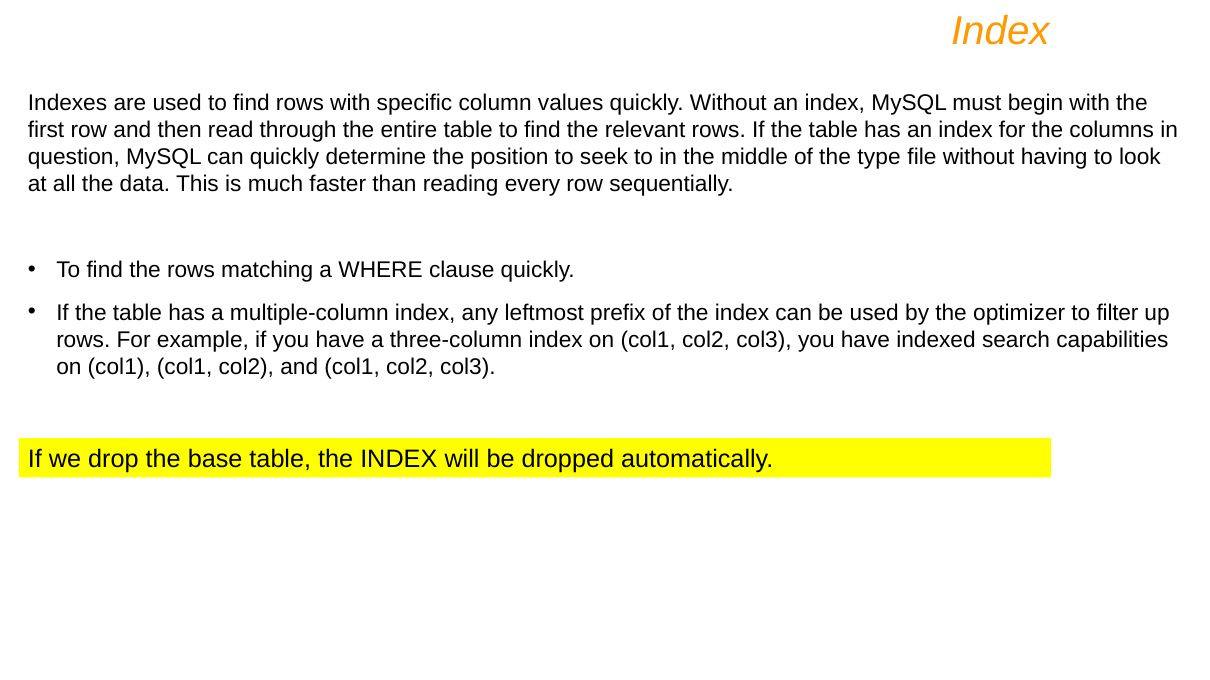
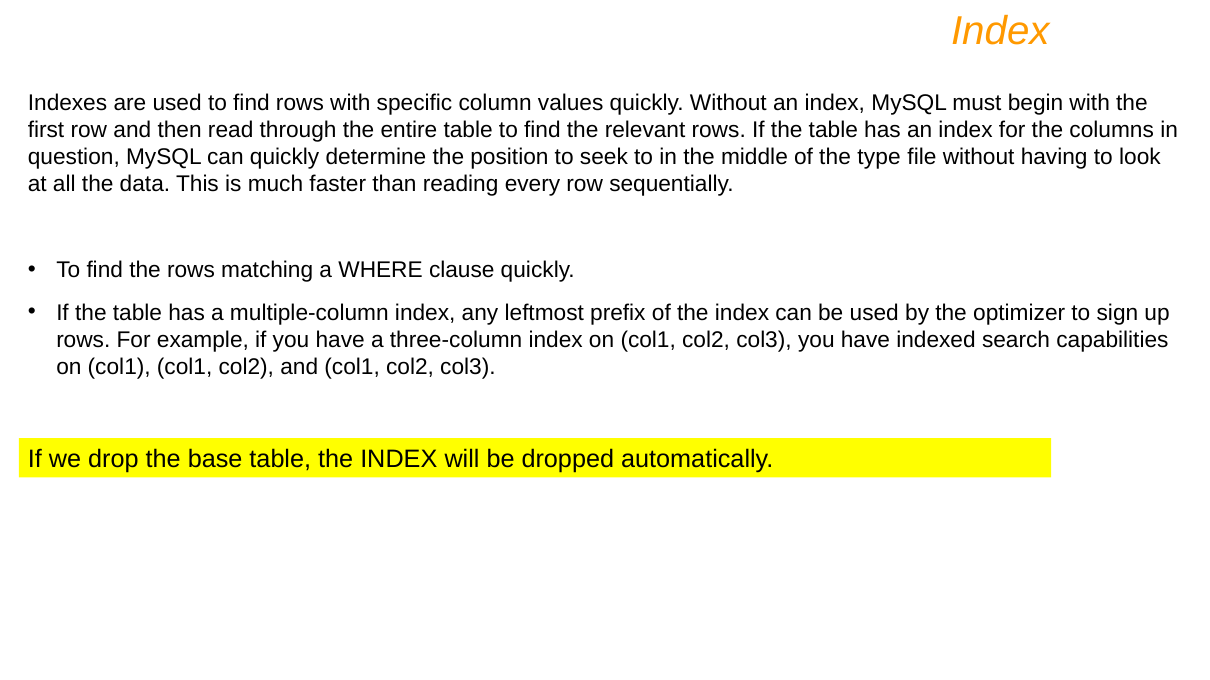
filter: filter -> sign (1117, 313)
